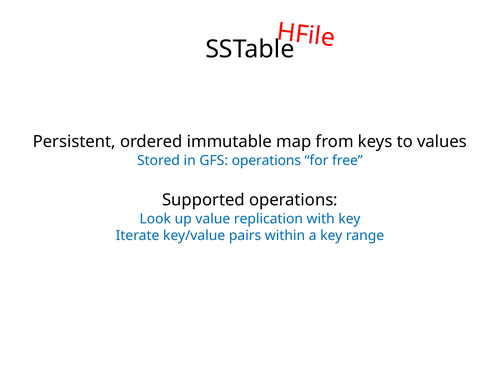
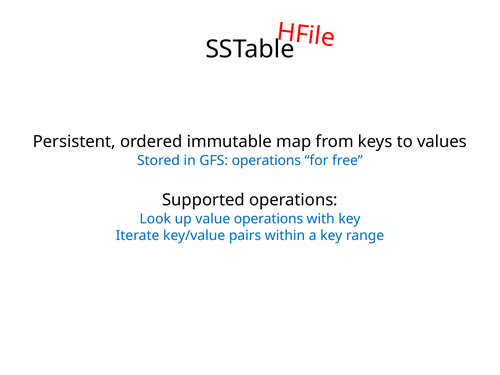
value replication: replication -> operations (268, 219)
